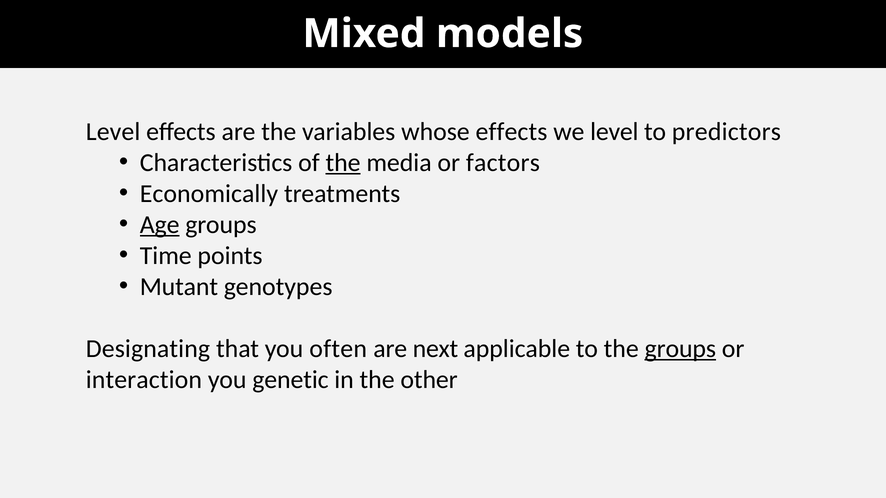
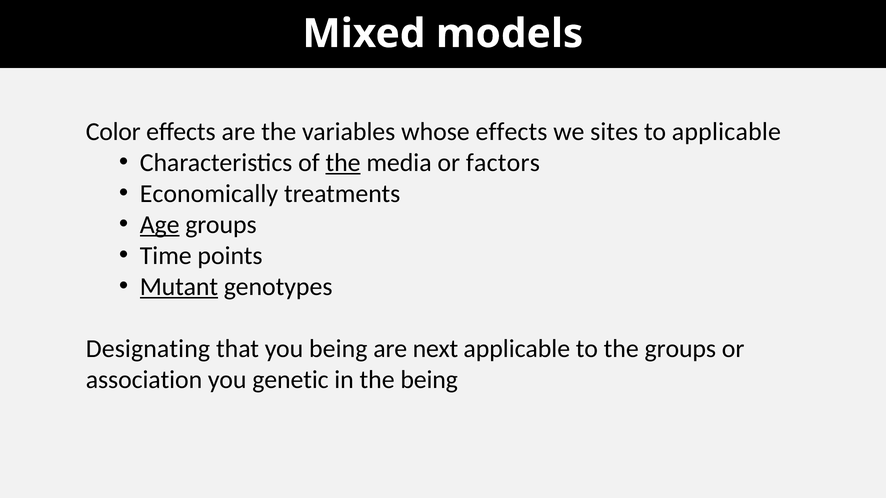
Level: Level -> Color (113, 132)
we level: level -> sites (614, 132)
to predictors: predictors -> applicable (726, 132)
Mutant underline: none -> present (179, 287)
you often: often -> being (338, 349)
groups underline: present -> none (680, 349)
interaction: interaction -> association (144, 380)
the other: other -> being (429, 380)
